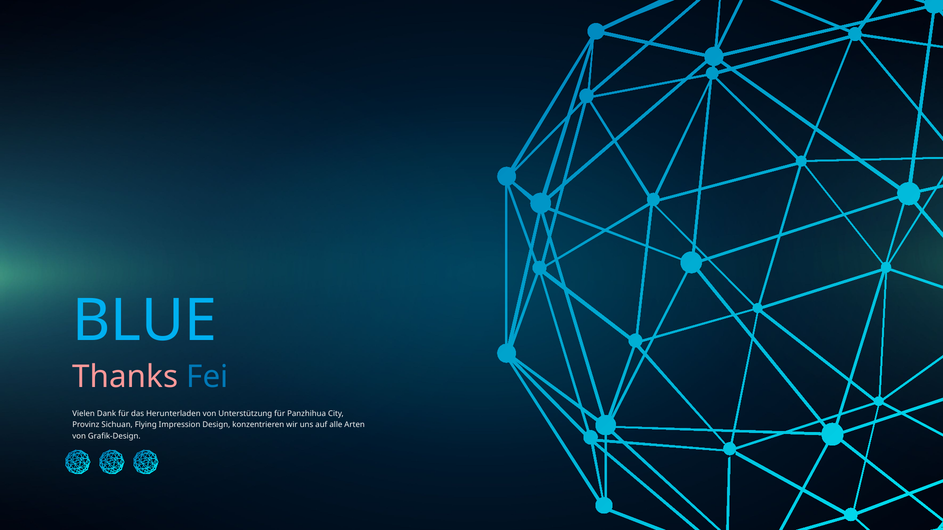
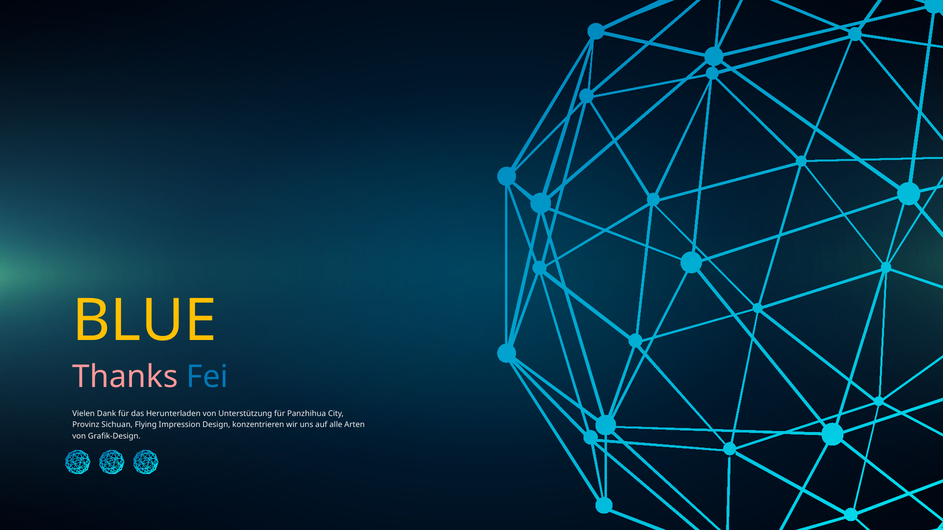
BLUE colour: light blue -> yellow (145, 321)
